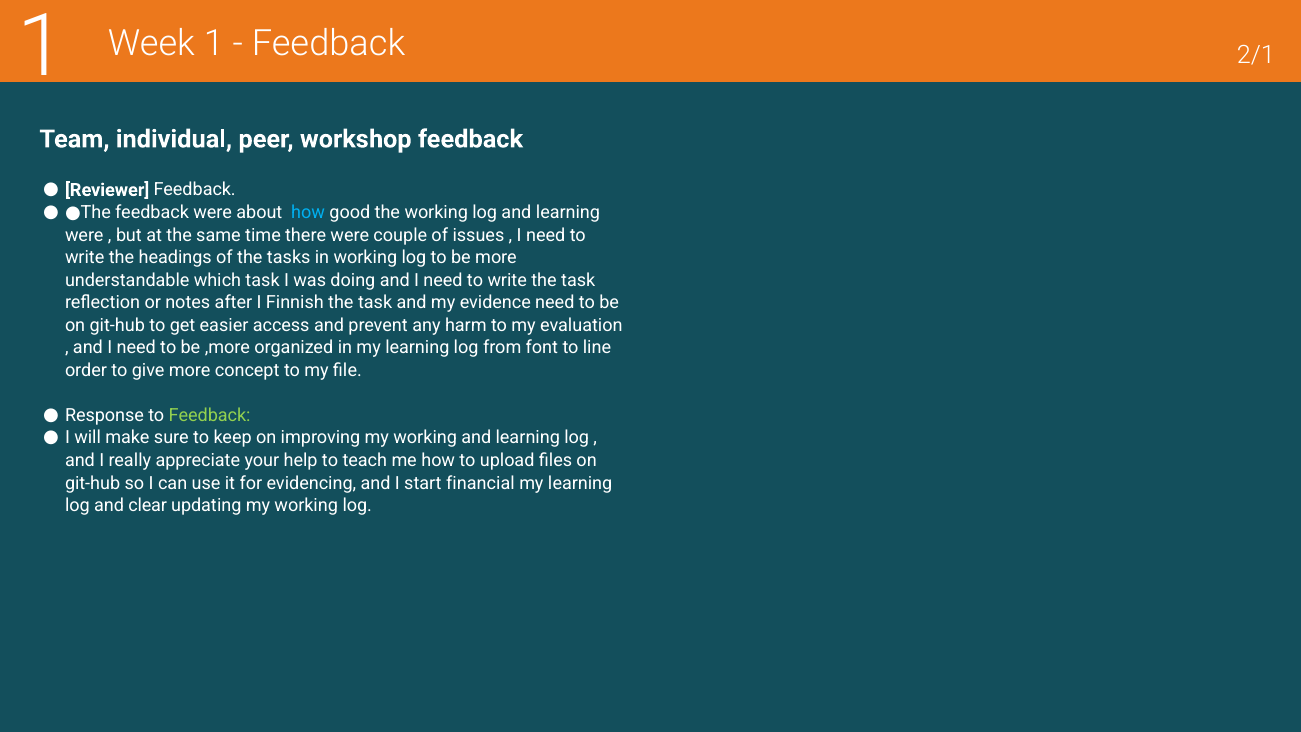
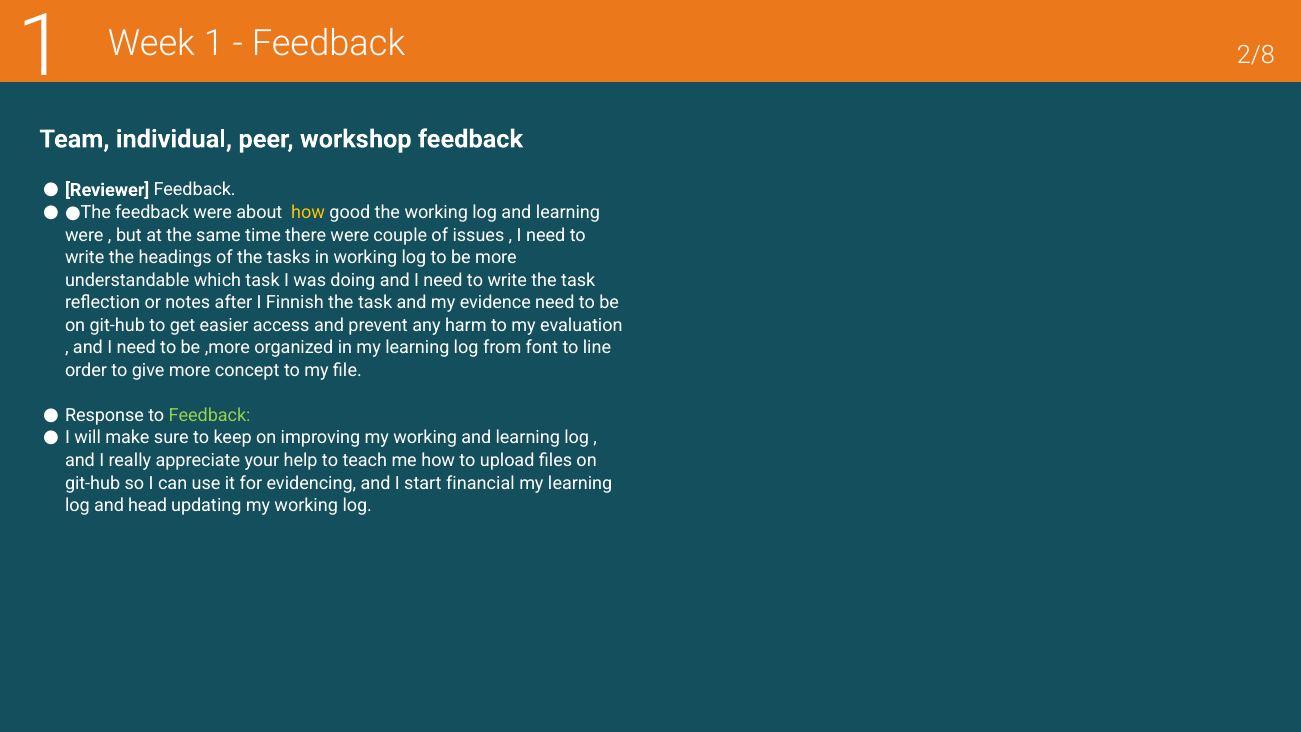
2/1: 2/1 -> 2/8 (1256, 55)
how colour: light blue -> yellow (308, 212)
clear: clear -> head (148, 505)
